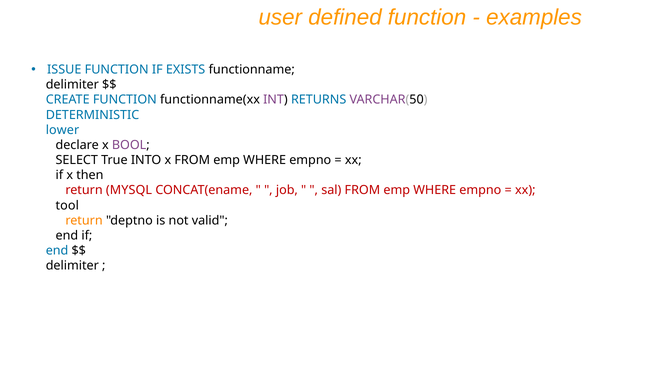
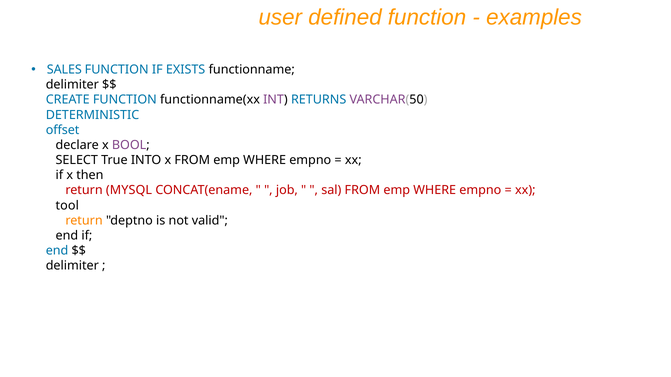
ISSUE: ISSUE -> SALES (64, 70)
lower: lower -> offset (63, 130)
